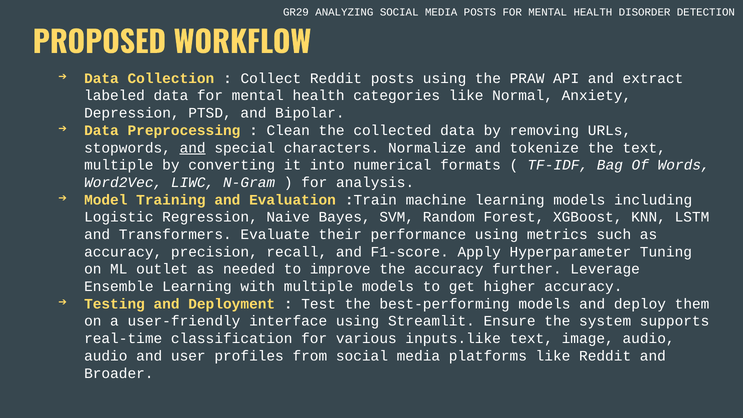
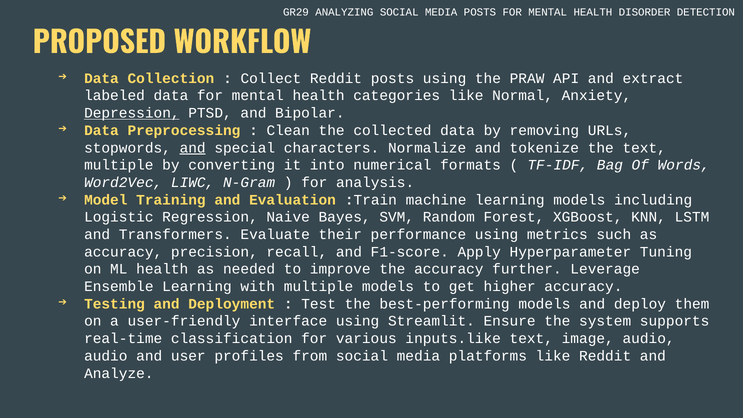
Depression underline: none -> present (132, 113)
ML outlet: outlet -> health (162, 269)
Broader: Broader -> Analyze (119, 373)
